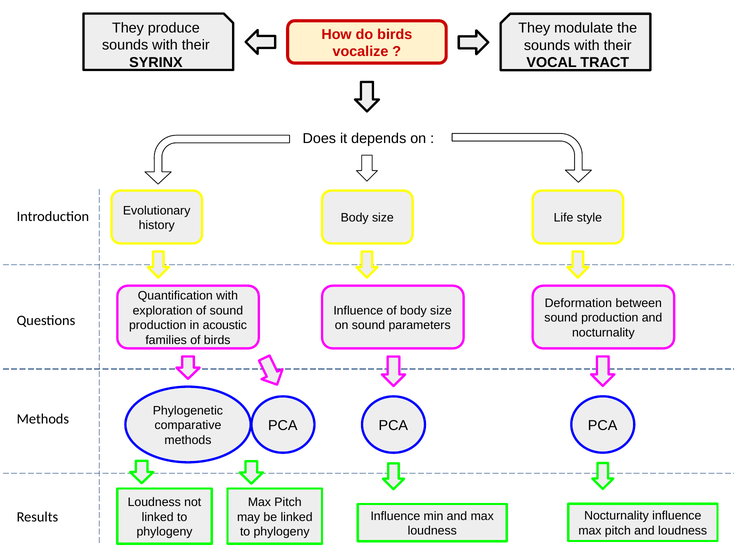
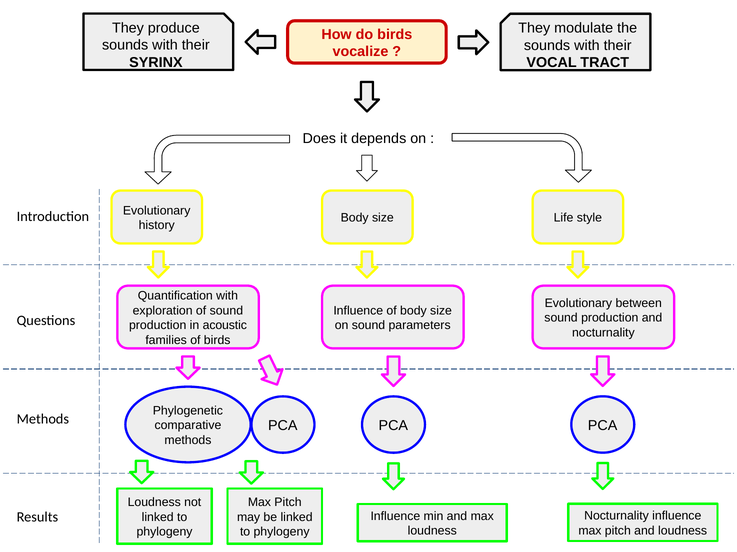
Deformation: Deformation -> Evolutionary (578, 304)
